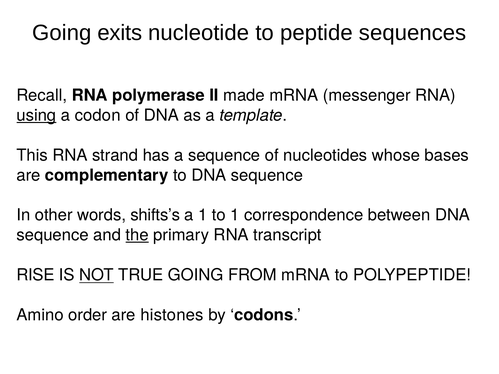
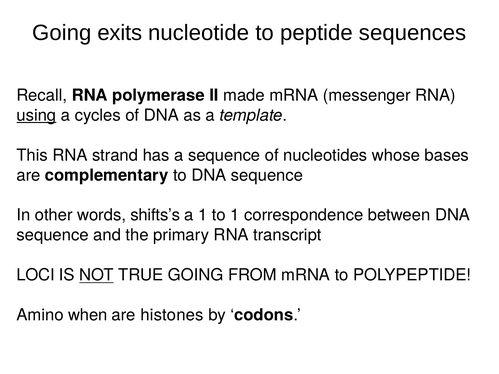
codon: codon -> cycles (98, 116)
the underline: present -> none (137, 235)
RISE: RISE -> LOCI (36, 275)
order: order -> when (88, 315)
